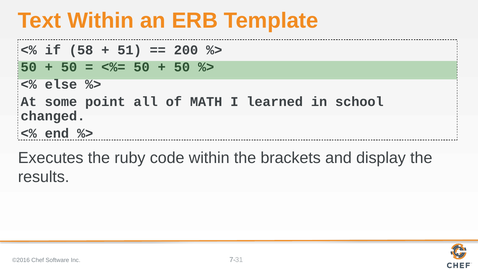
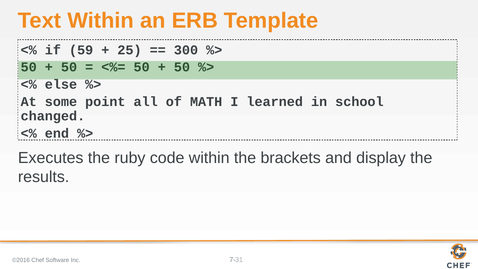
58: 58 -> 59 (81, 50)
51: 51 -> 25 (130, 50)
200: 200 -> 300 (186, 50)
